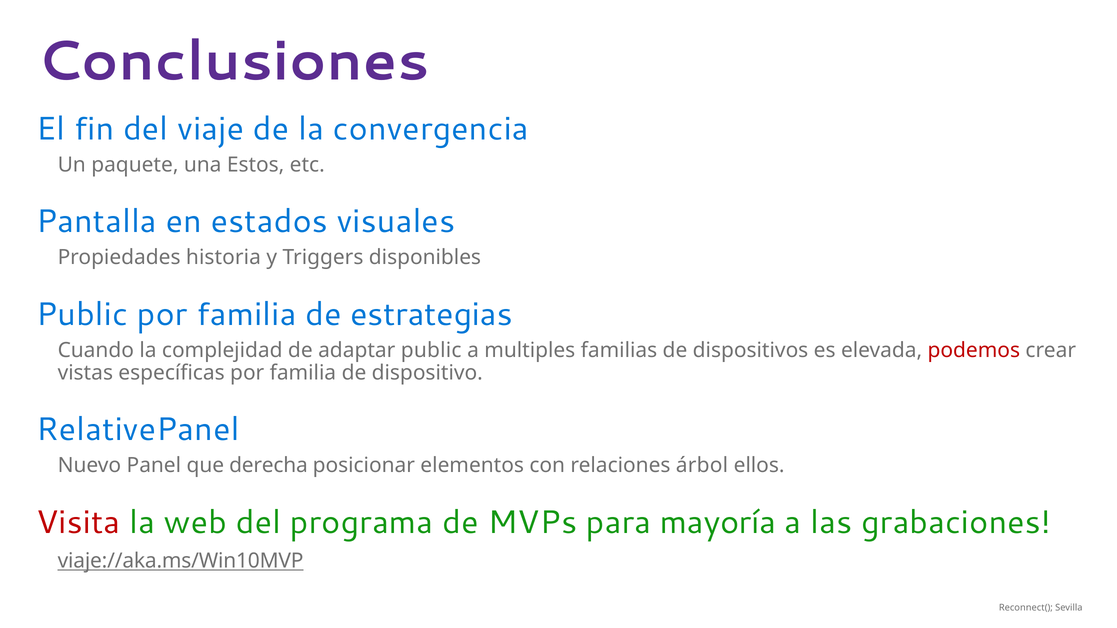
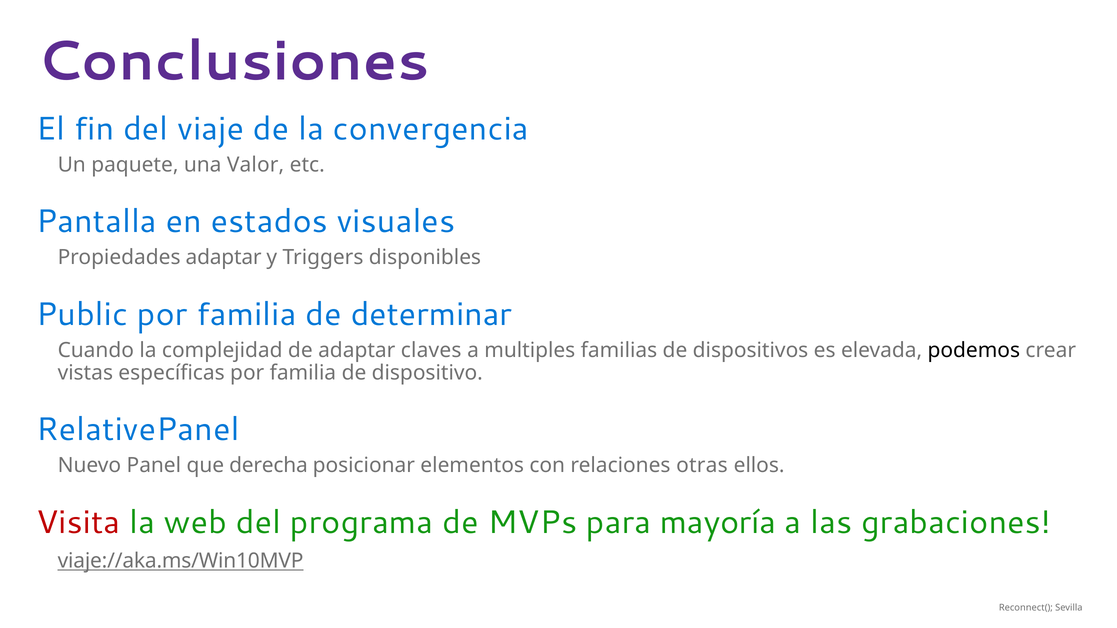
Estos: Estos -> Valor (256, 165)
Propiedades historia: historia -> adaptar (224, 258)
estrategias: estrategias -> determinar (431, 314)
adaptar public: public -> claves (431, 350)
podemos colour: red -> black (974, 350)
árbol: árbol -> otras (702, 466)
